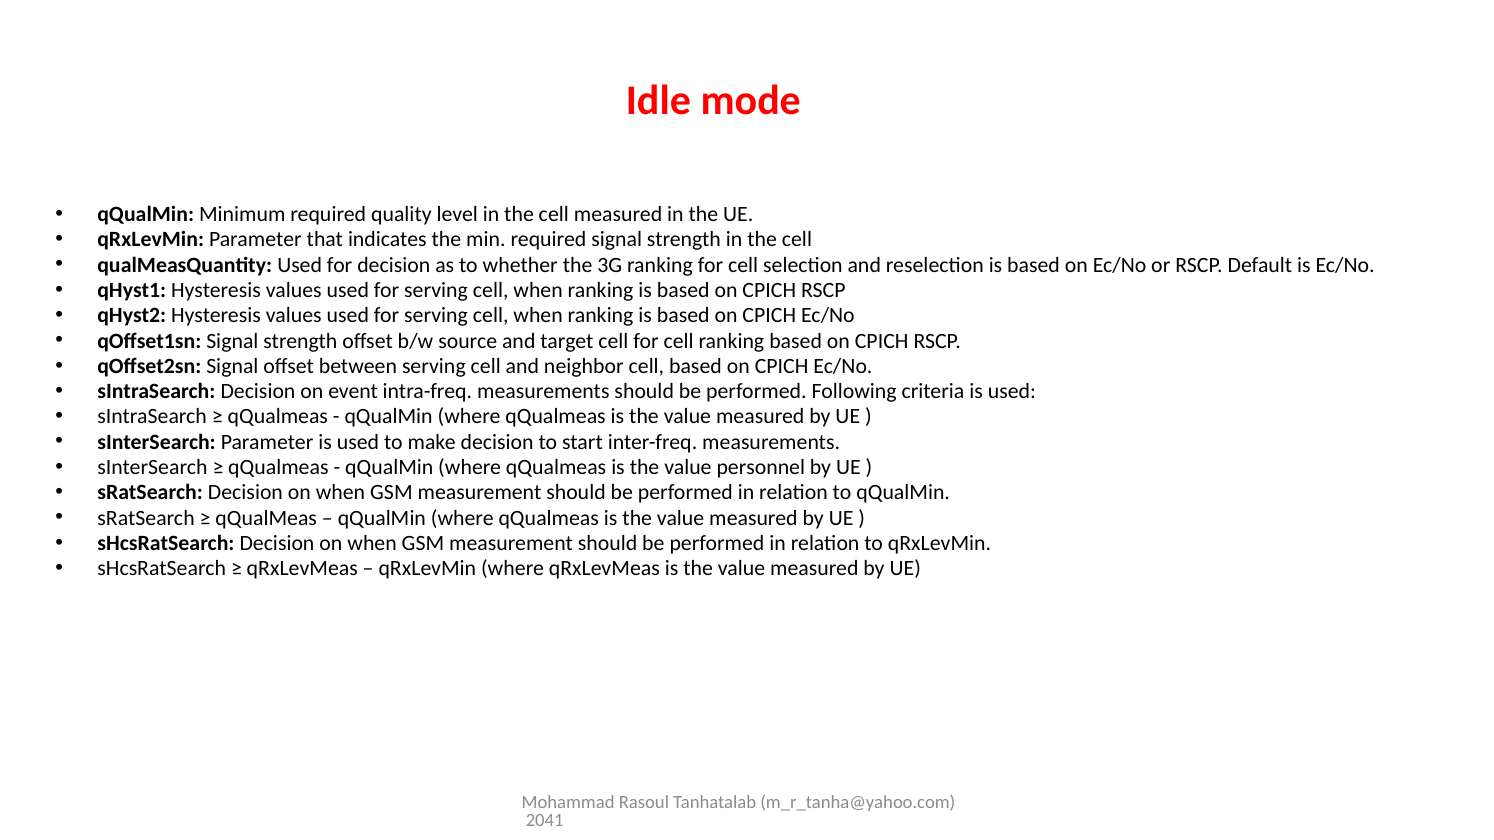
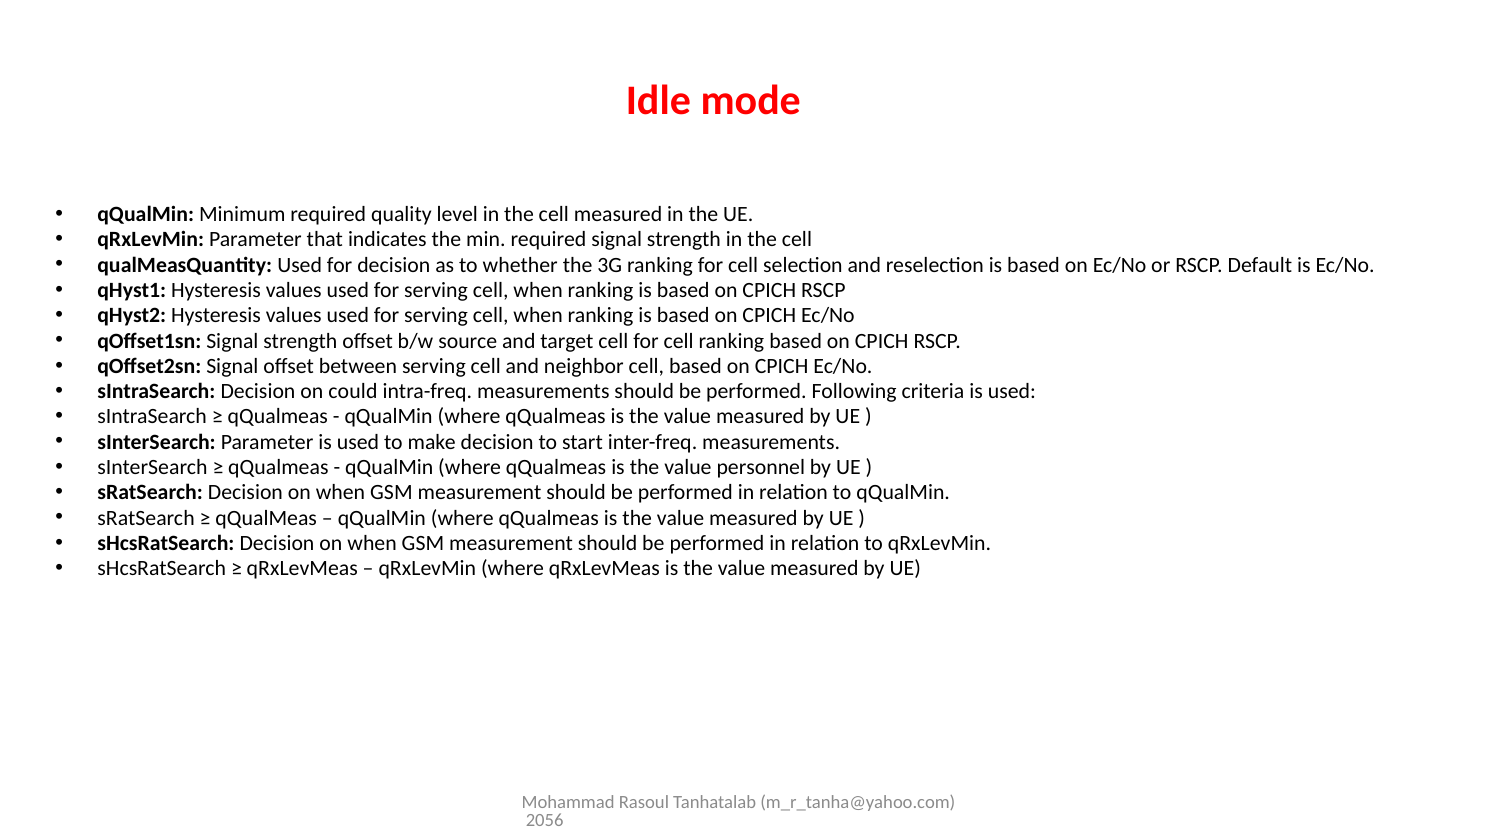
event: event -> could (353, 392)
2041: 2041 -> 2056 (545, 821)
